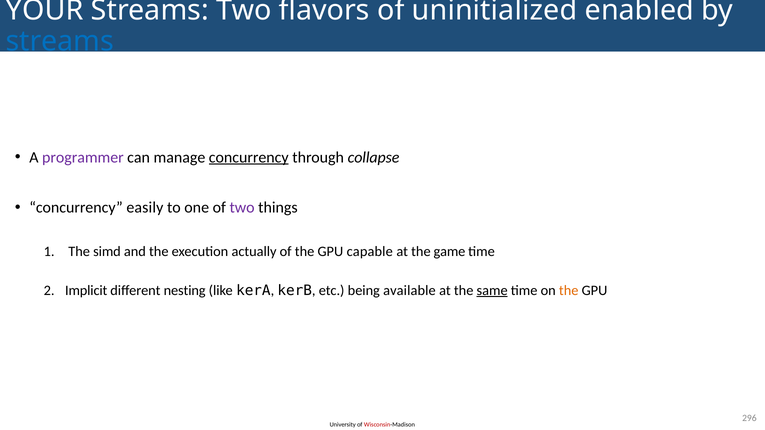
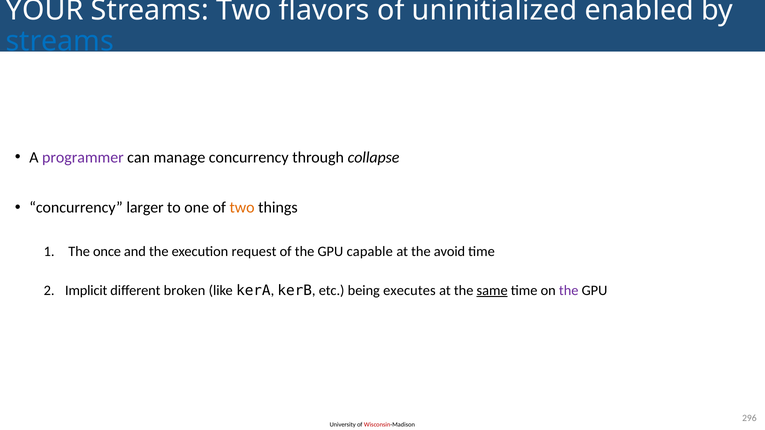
concurrency underline: present -> none (249, 157)
easily: easily -> larger (145, 208)
two colour: purple -> orange (242, 208)
simd: simd -> once (107, 252)
actually: actually -> request (254, 252)
game: game -> avoid (449, 252)
nesting: nesting -> broken (185, 291)
available: available -> executes (409, 291)
the colour: orange -> purple (569, 291)
